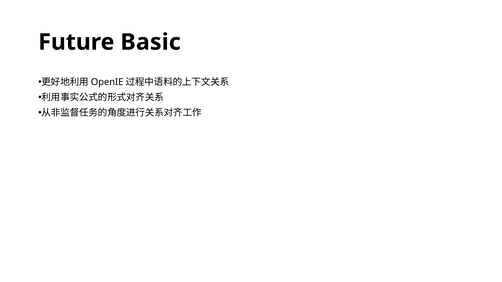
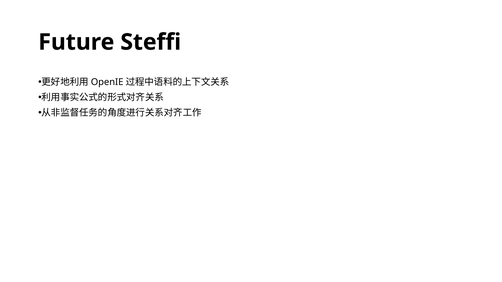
Basic: Basic -> Steffi (151, 42)
